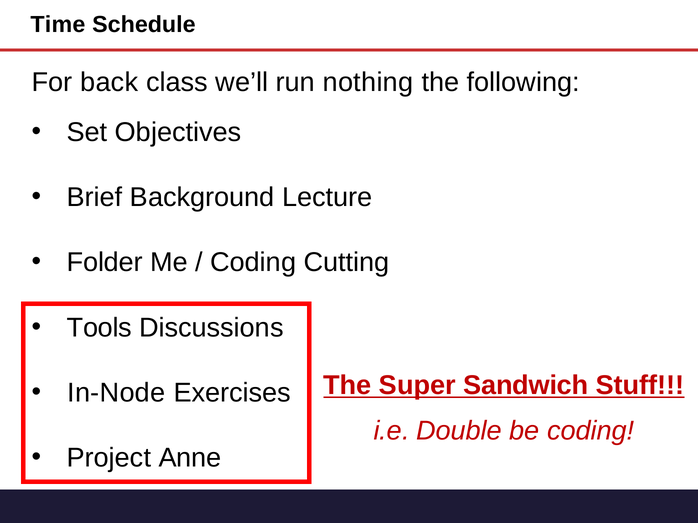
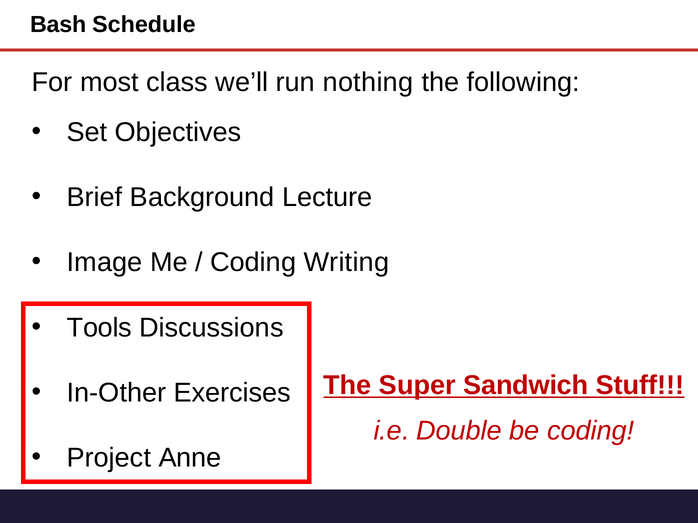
Time: Time -> Bash (58, 25)
back: back -> most (109, 82)
Folder: Folder -> Image (105, 263)
Cutting: Cutting -> Writing (346, 263)
In-Node: In-Node -> In-Other (117, 393)
